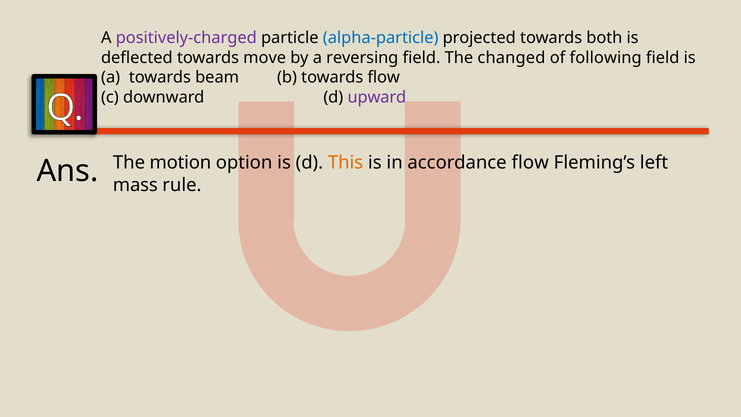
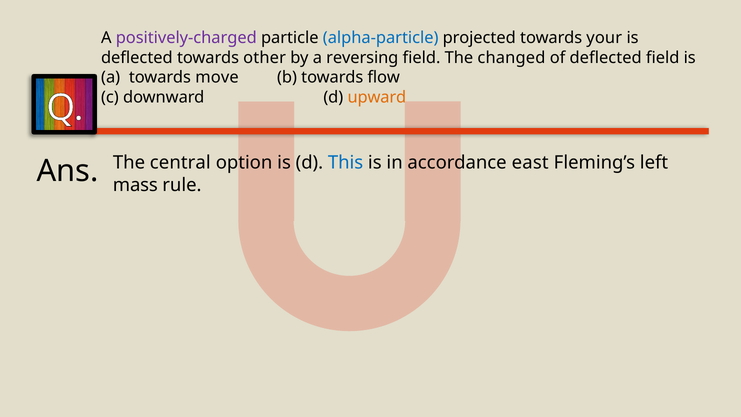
both: both -> your (604, 38)
move: move -> other (265, 58)
of following: following -> deflected (606, 58)
beam: beam -> move (217, 77)
upward colour: purple -> orange (377, 97)
motion: motion -> central (180, 163)
This colour: orange -> blue (346, 163)
accordance flow: flow -> east (530, 163)
